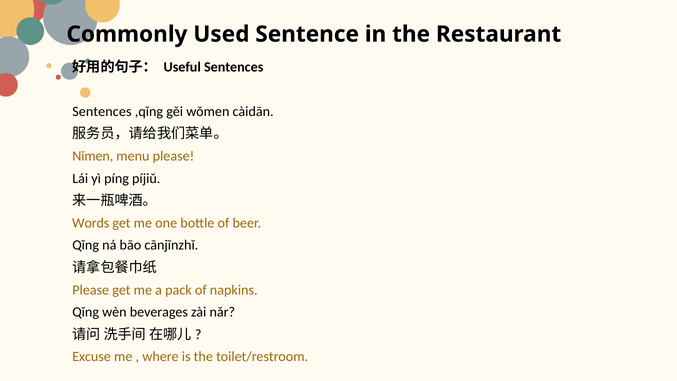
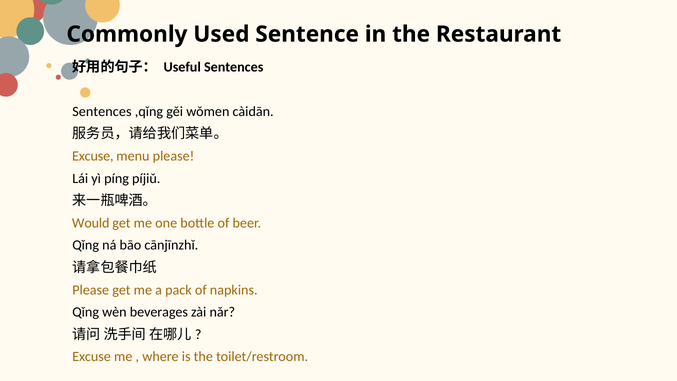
Nǐmen: Nǐmen -> Excuse (93, 156)
Words: Words -> Would (91, 223)
